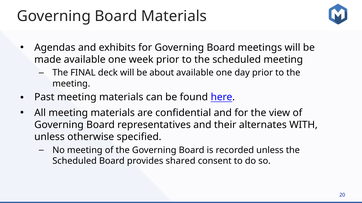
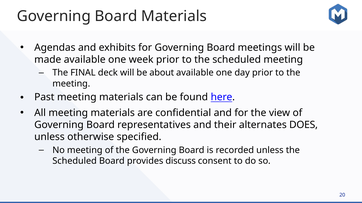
WITH: WITH -> DOES (304, 125)
shared: shared -> discuss (181, 161)
